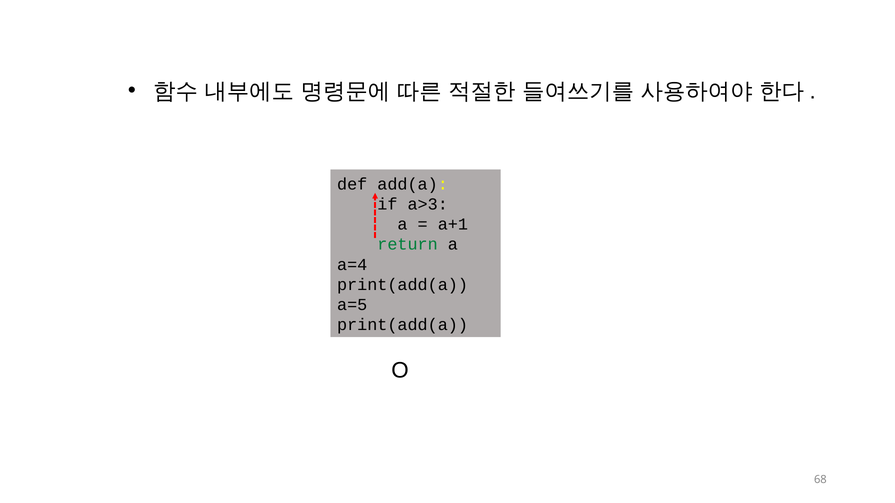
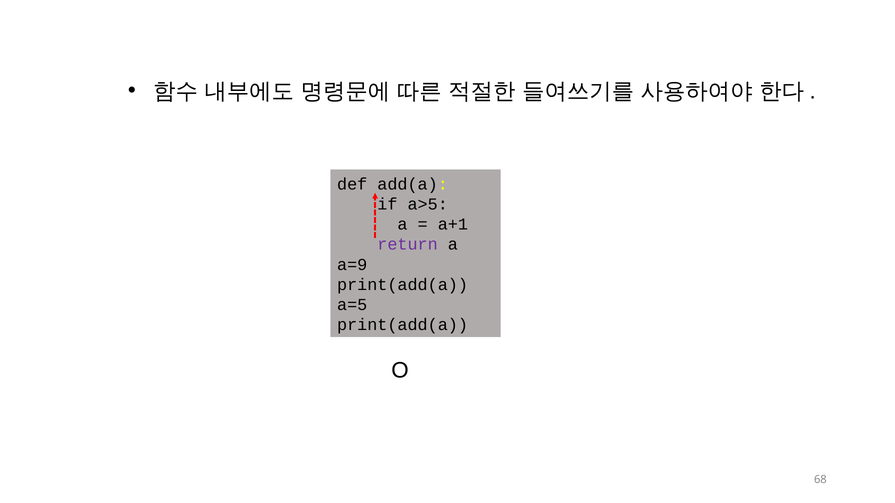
a>3: a>3 -> a>5 (428, 204)
return colour: green -> purple (408, 245)
a=4: a=4 -> a=9 (352, 265)
